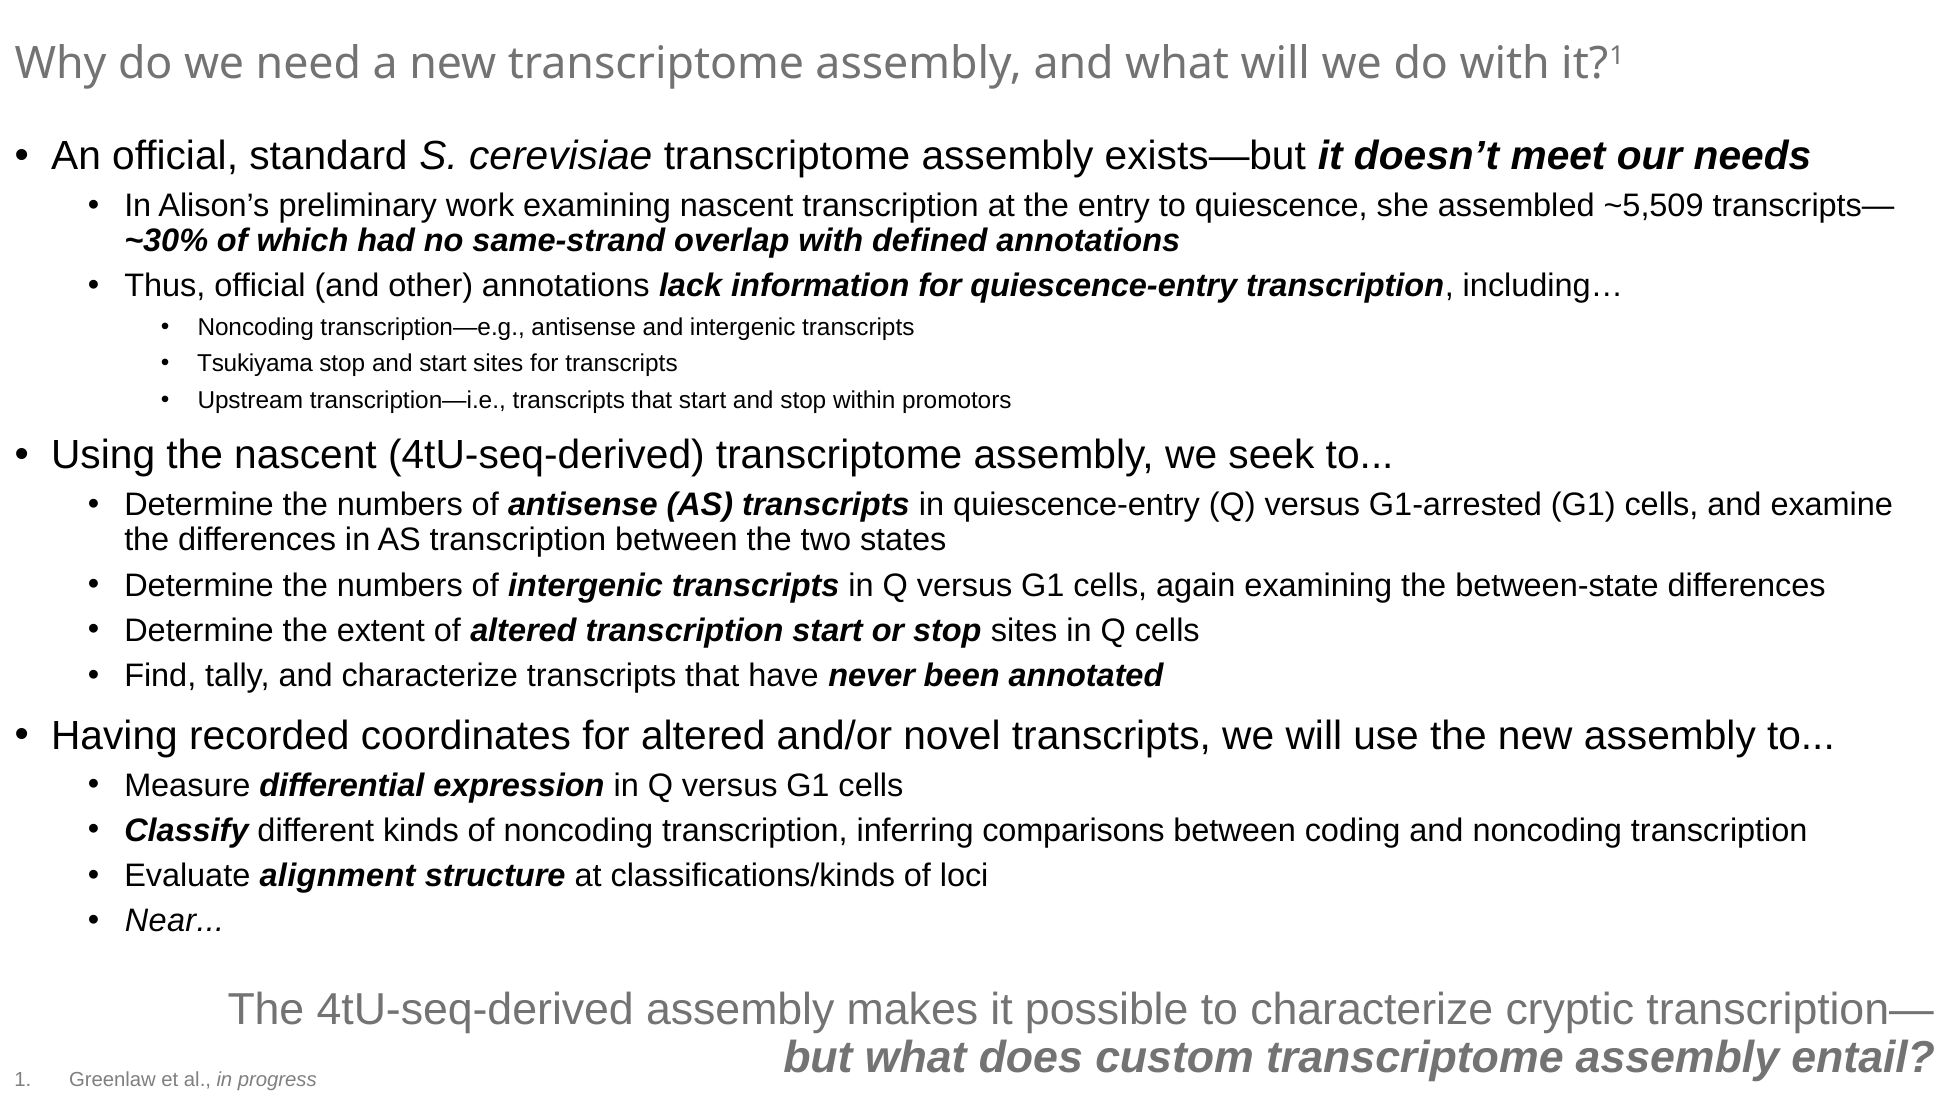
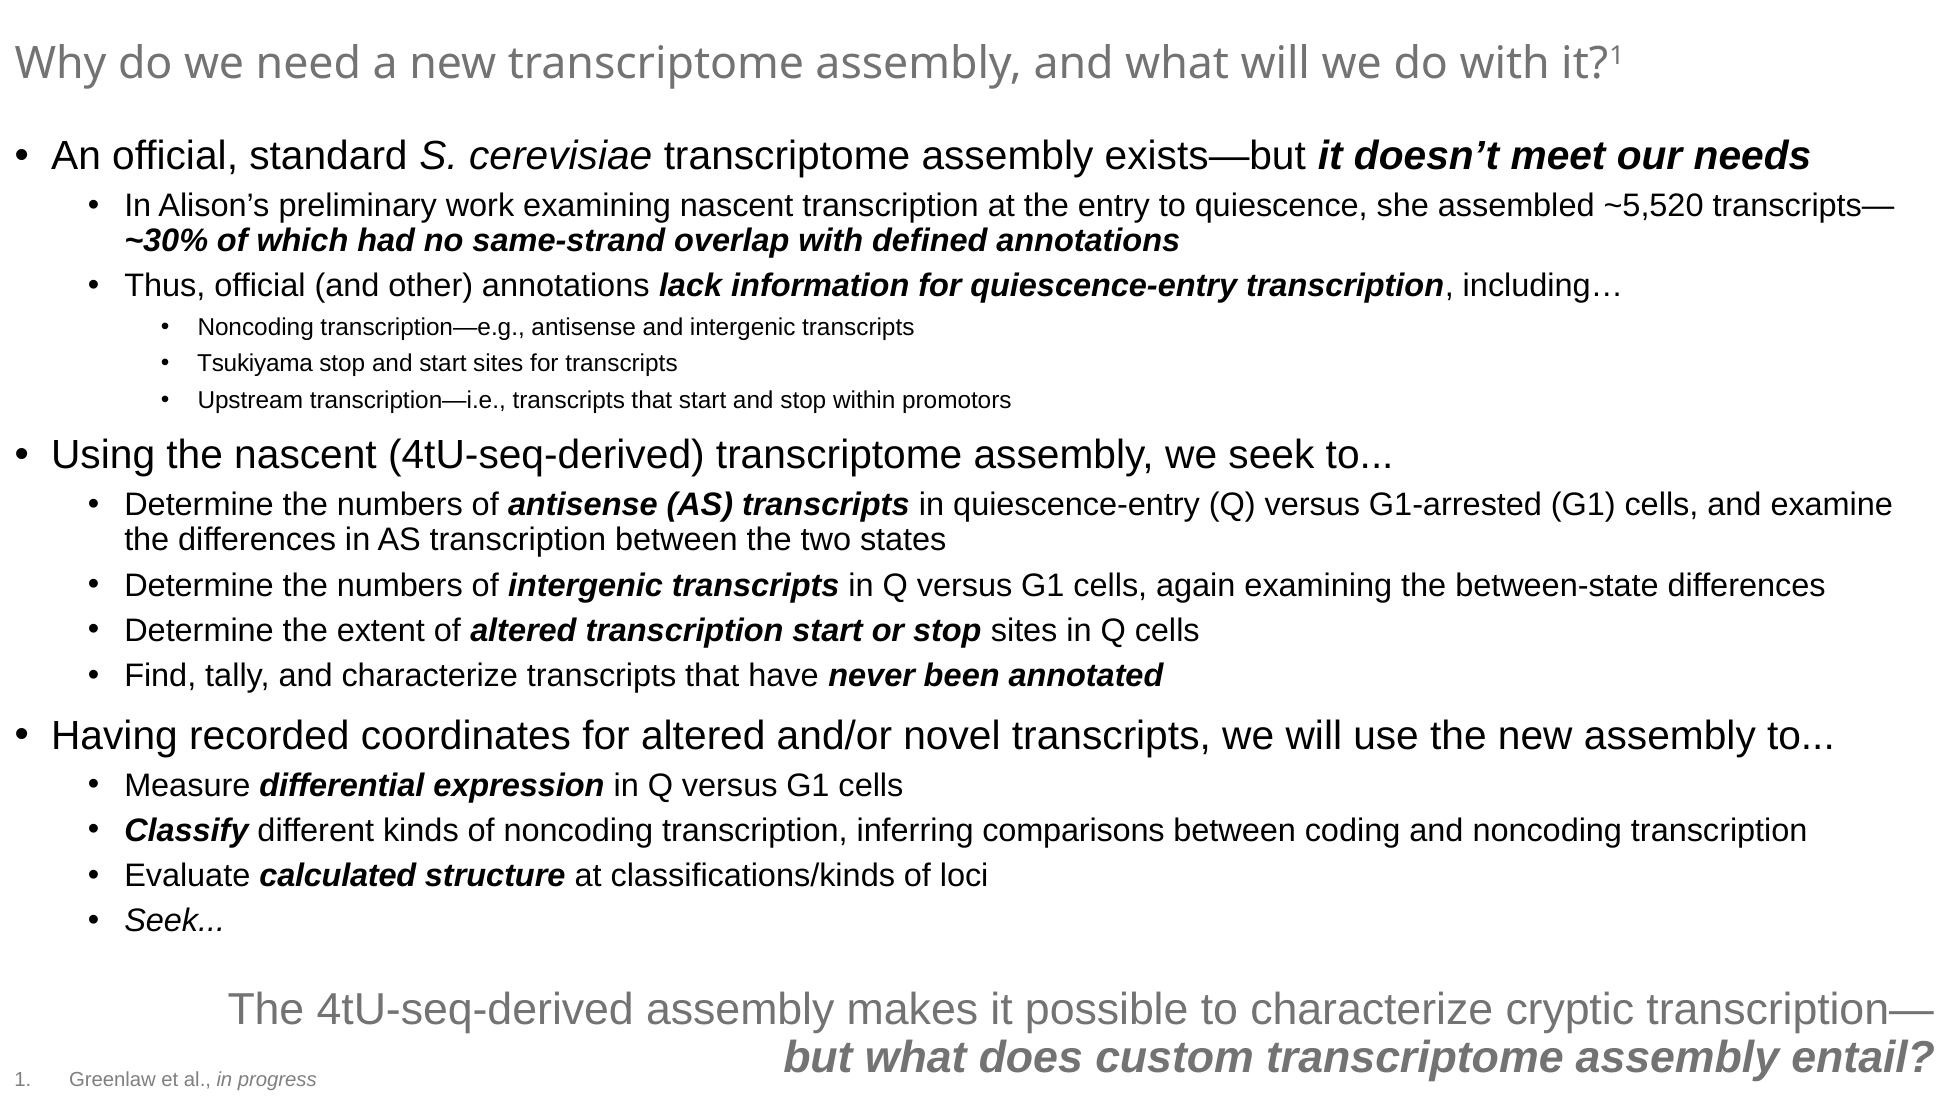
~5,509: ~5,509 -> ~5,520 (1654, 206)
alignment: alignment -> calculated (338, 875)
Near: Near -> Seek (175, 920)
